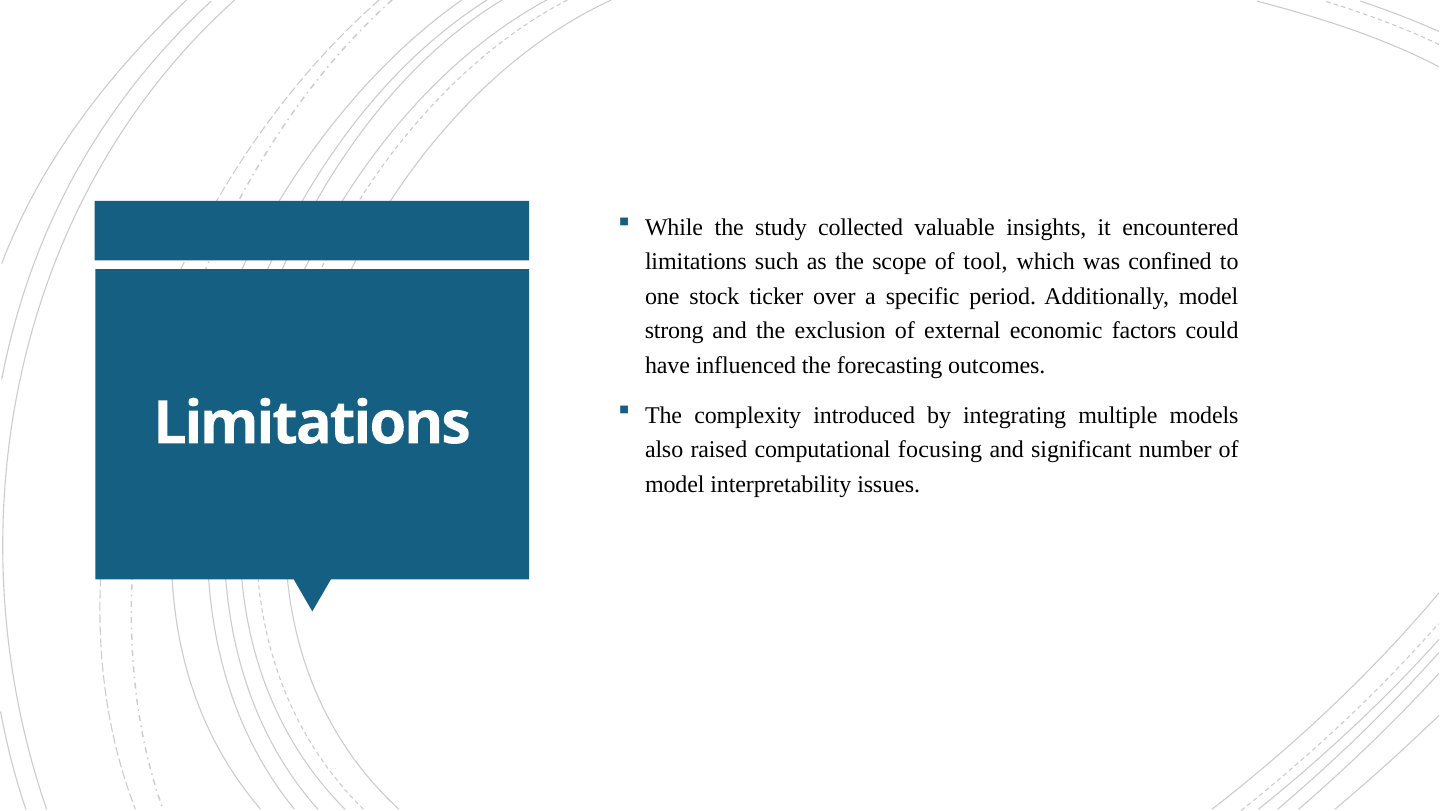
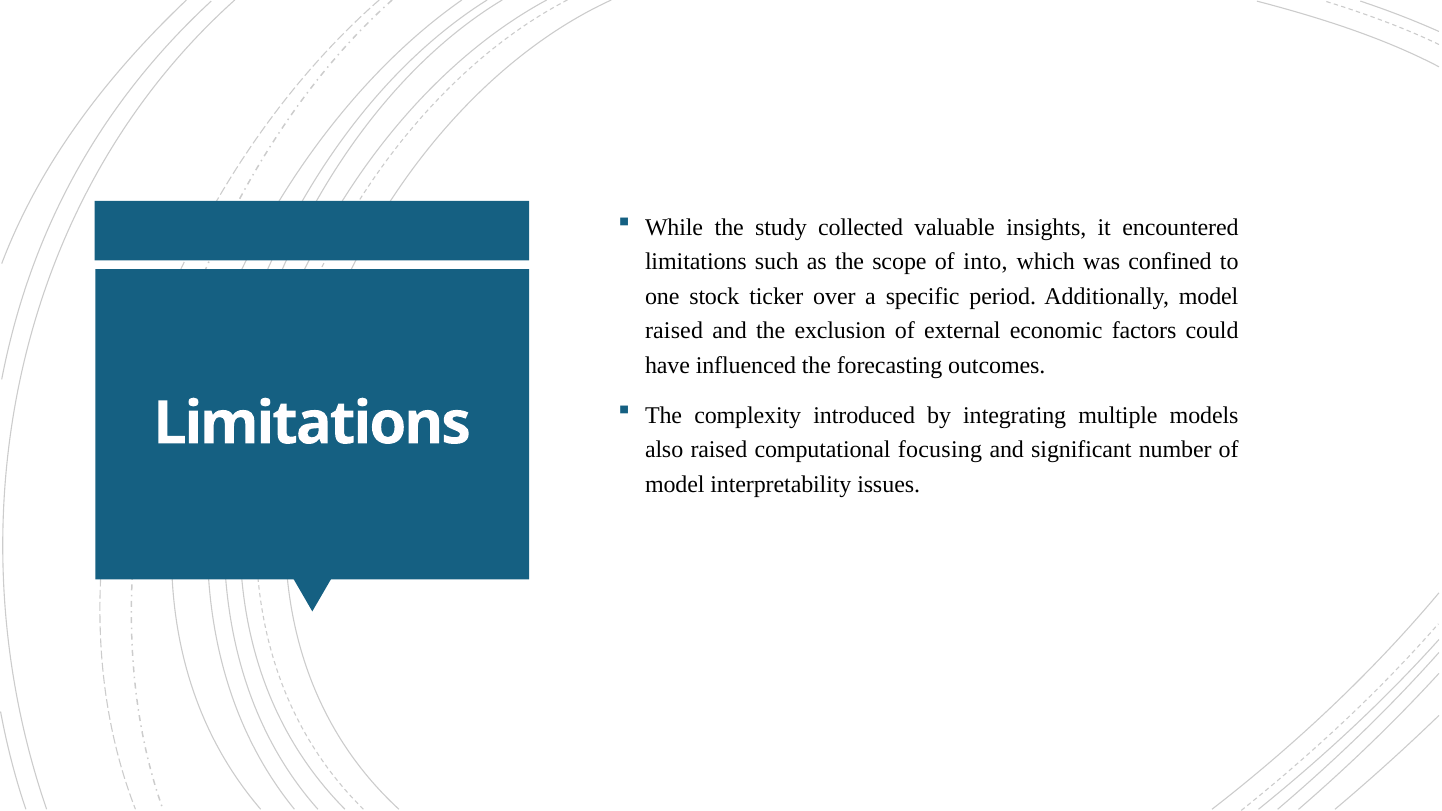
tool: tool -> into (986, 262)
strong: strong -> raised (674, 331)
